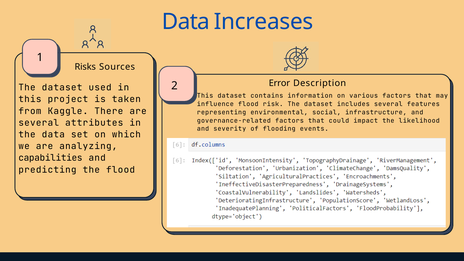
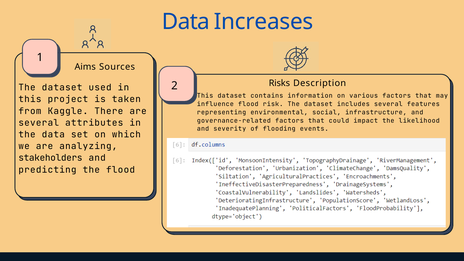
Risks: Risks -> Aims (85, 67)
Error: Error -> Risks (279, 83)
capabilities: capabilities -> stakeholders (50, 158)
